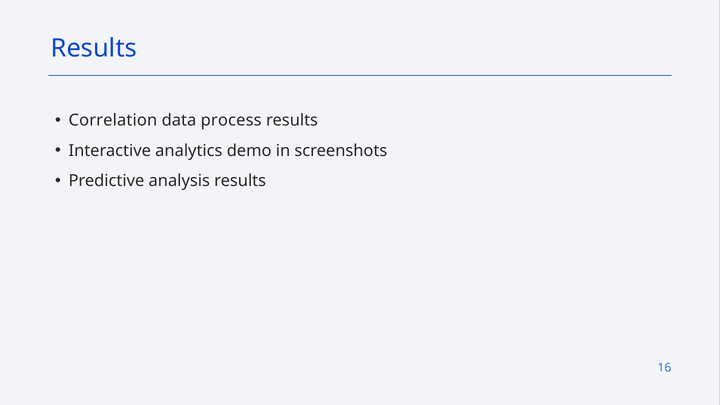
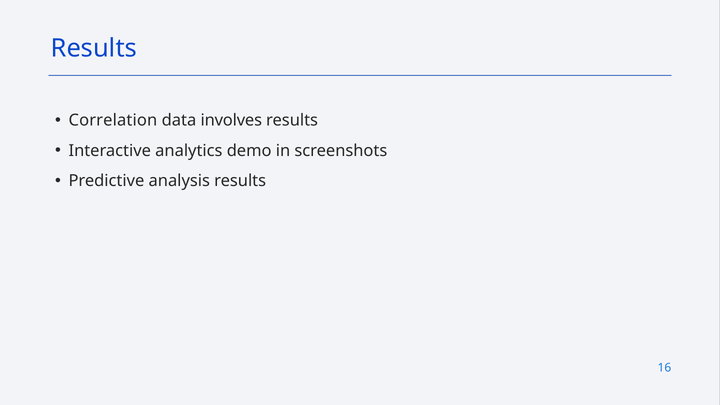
process: process -> involves (231, 120)
